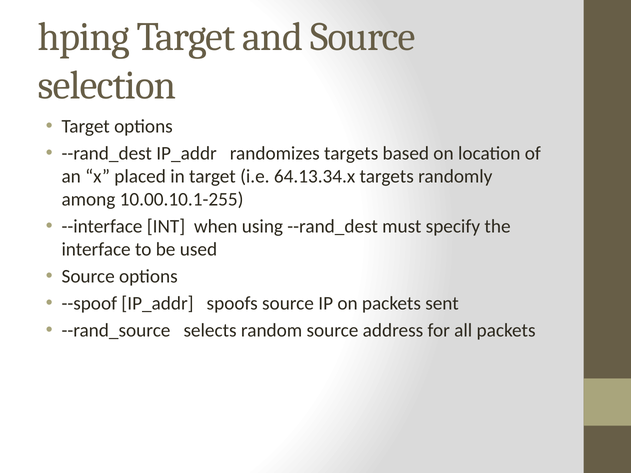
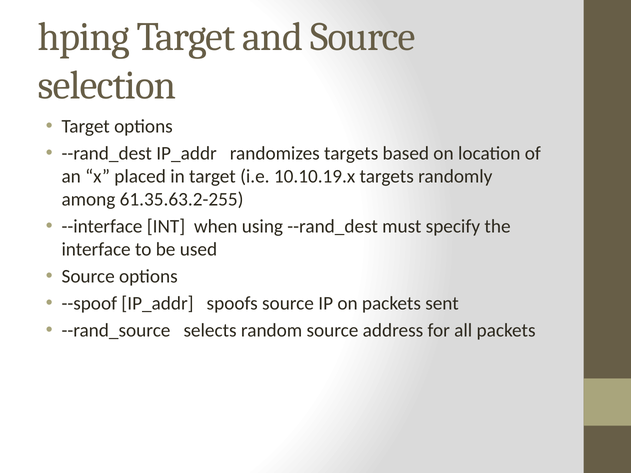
64.13.34.x: 64.13.34.x -> 10.10.19.x (315, 177)
10.00.10.1-255: 10.00.10.1-255 -> 61.35.63.2-255 (182, 200)
